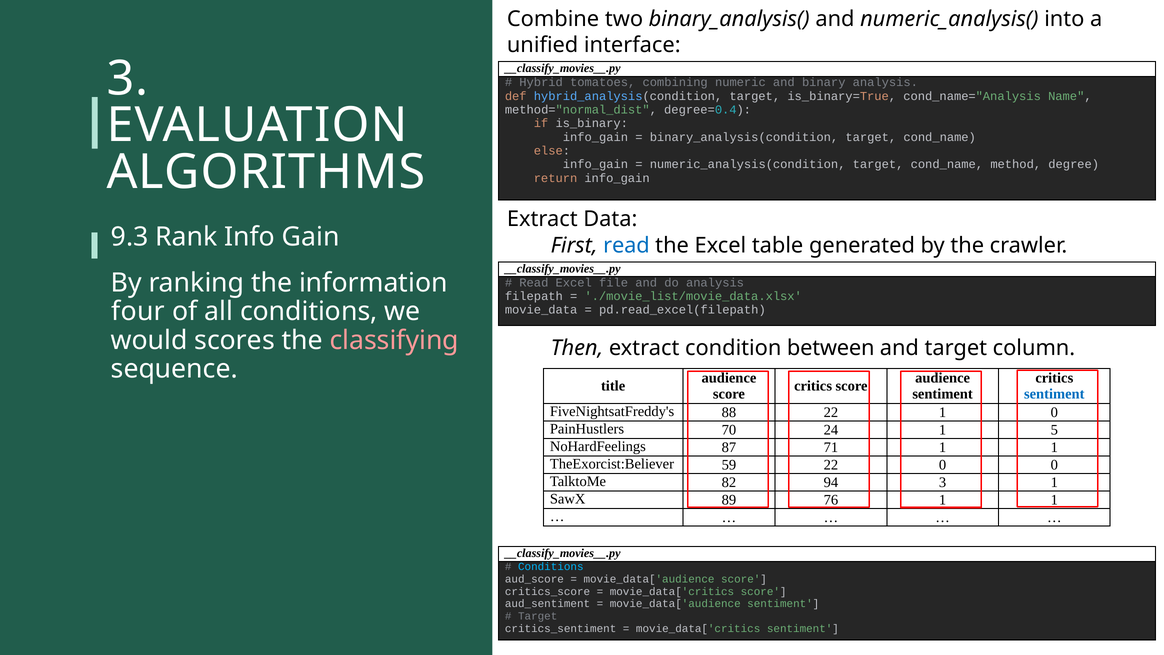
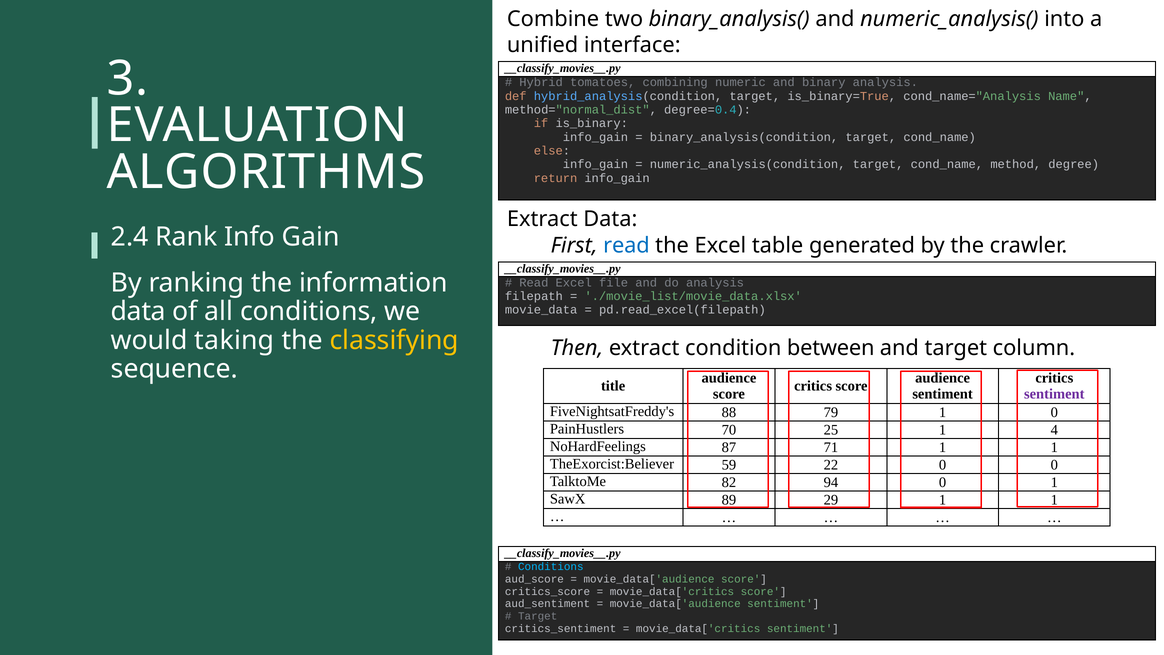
9.3: 9.3 -> 2.4 (130, 237)
four: four -> data (138, 311)
scores: scores -> taking (234, 340)
classifying colour: pink -> yellow (394, 340)
sentiment colour: blue -> purple (1054, 394)
88 22: 22 -> 79 (831, 412)
24: 24 -> 25 (831, 430)
5: 5 -> 4 (1054, 430)
94 3: 3 -> 0 (943, 482)
76: 76 -> 29 (831, 500)
